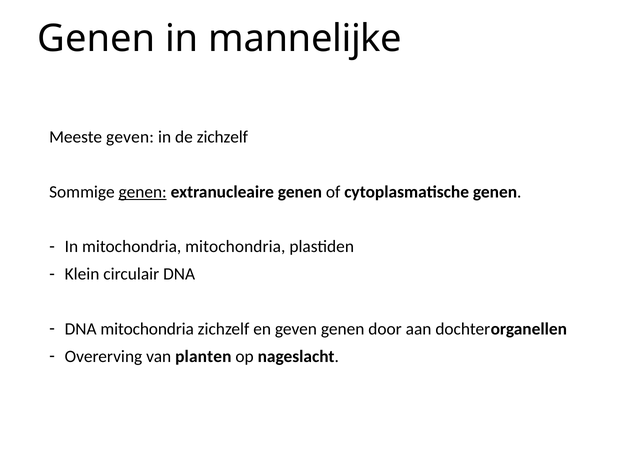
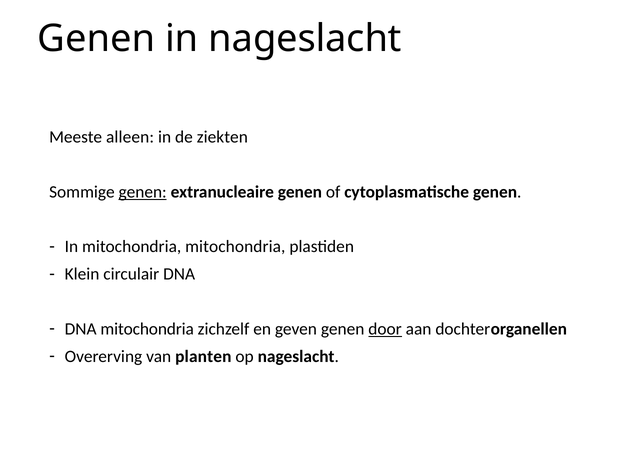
in mannelijke: mannelijke -> nageslacht (305, 39)
Meeste geven: geven -> alleen (130, 137)
de zichzelf: zichzelf -> ziekten (222, 137)
door underline: none -> present (385, 329)
